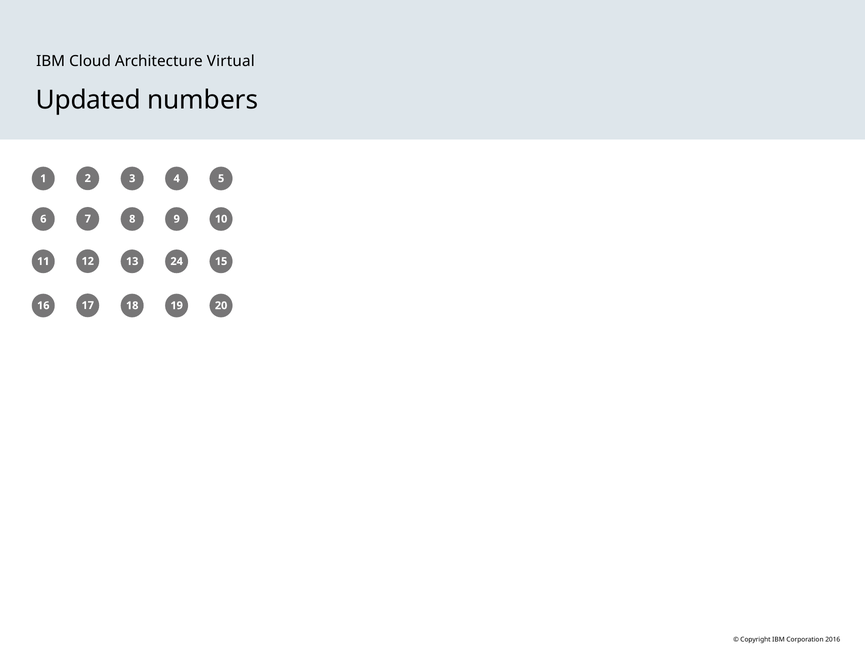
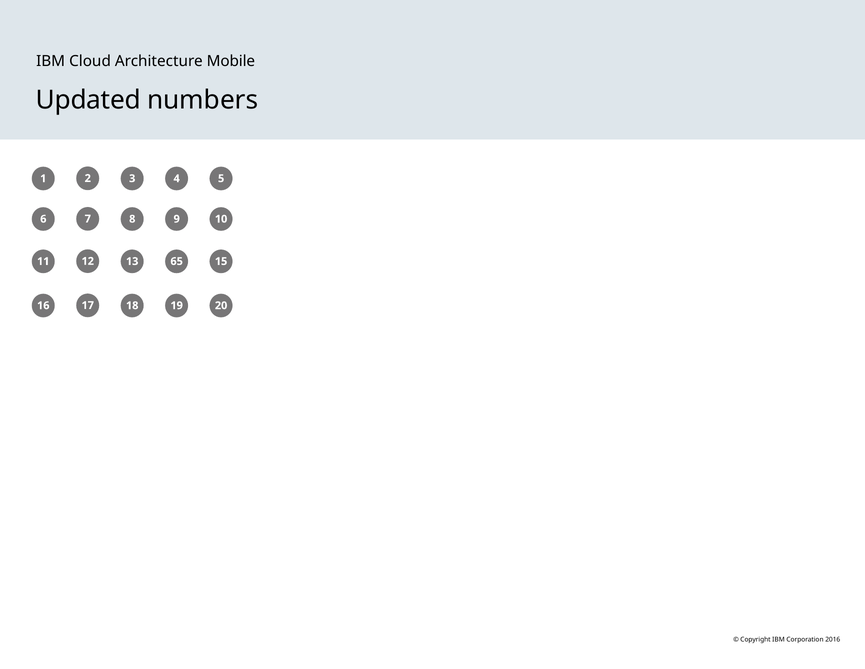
Virtual: Virtual -> Mobile (231, 61)
24: 24 -> 65 (177, 261)
